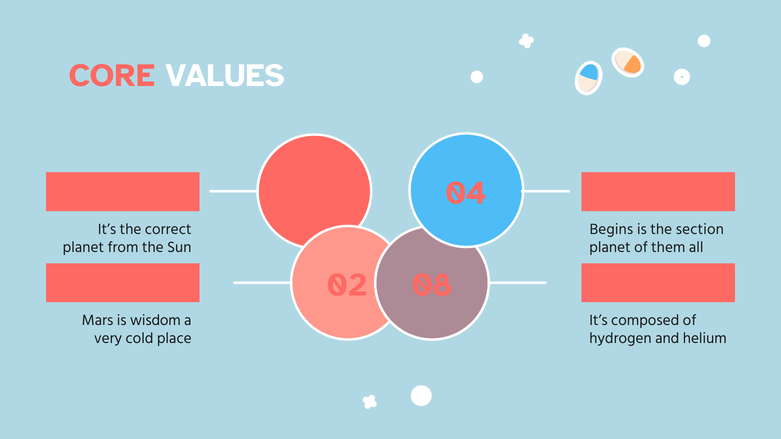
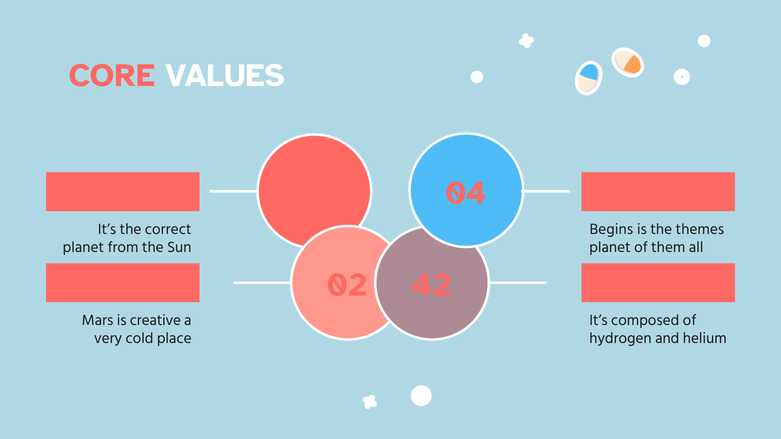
section: section -> themes (700, 229)
08: 08 -> 42 (432, 285)
wisdom: wisdom -> creative (155, 320)
